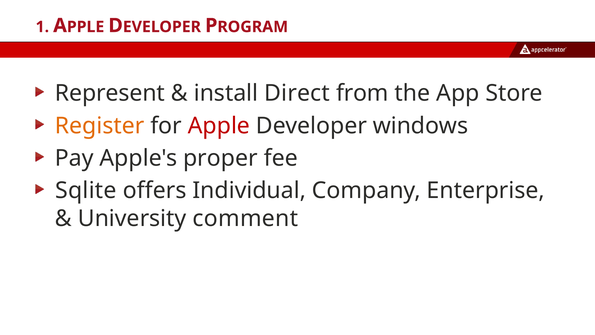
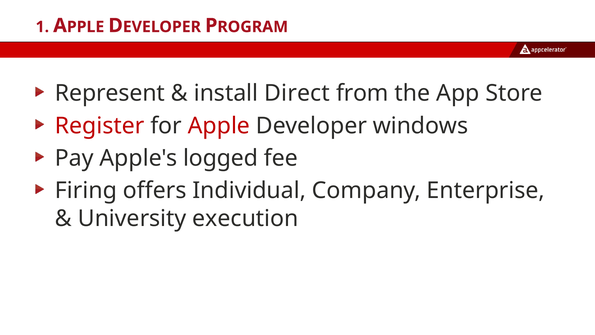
Register colour: orange -> red (100, 126)
proper: proper -> logged (221, 158)
Sqlite: Sqlite -> Firing (86, 191)
comment: comment -> execution (245, 218)
